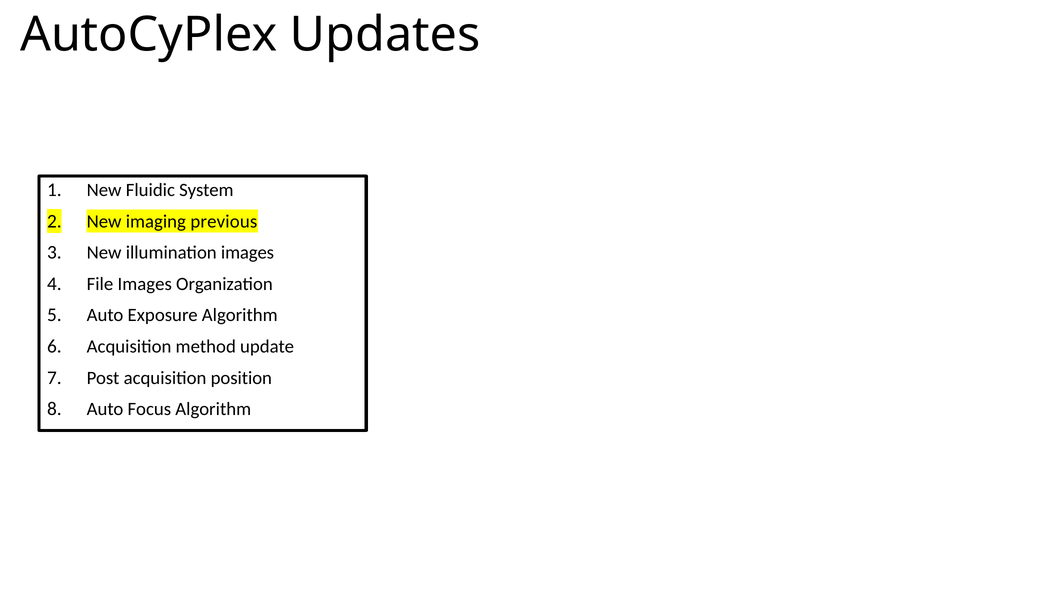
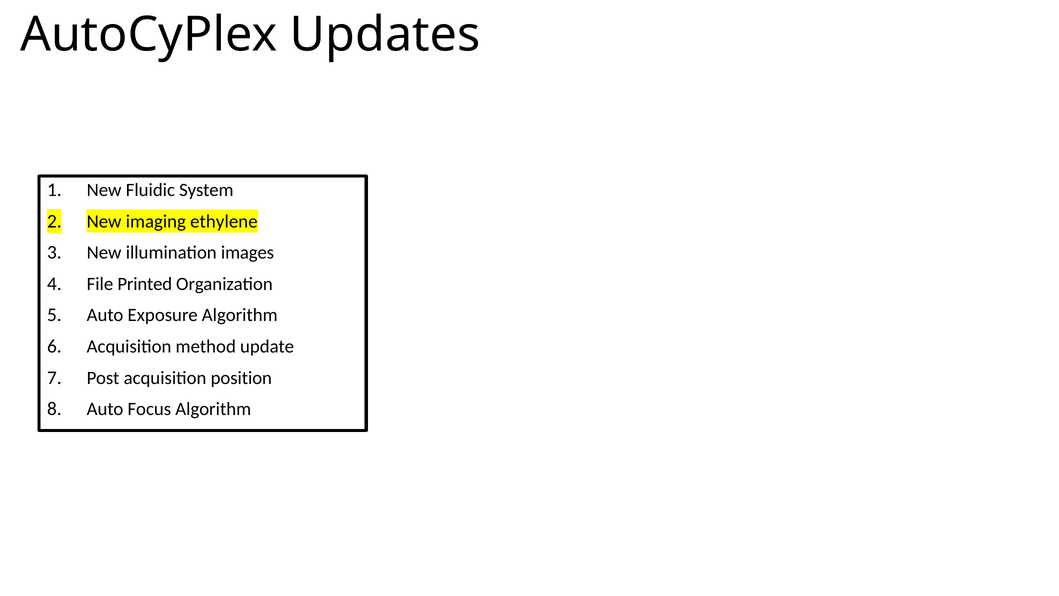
previous: previous -> ethylene (224, 221)
File Images: Images -> Printed (145, 284)
